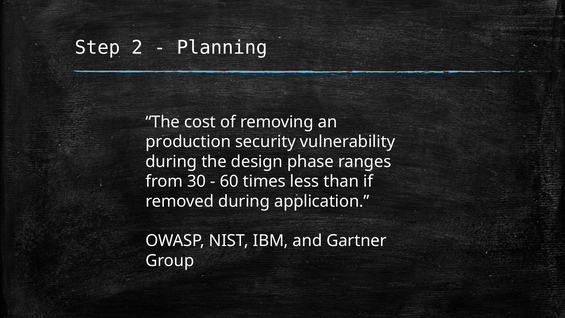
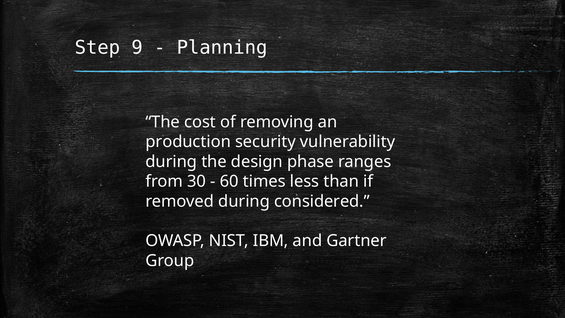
2: 2 -> 9 (137, 48)
application: application -> considered (322, 201)
